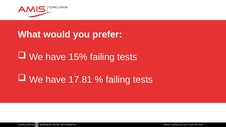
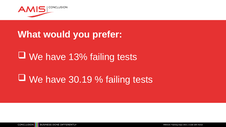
15%: 15% -> 13% (78, 57)
17.81: 17.81 -> 30.19 (80, 80)
